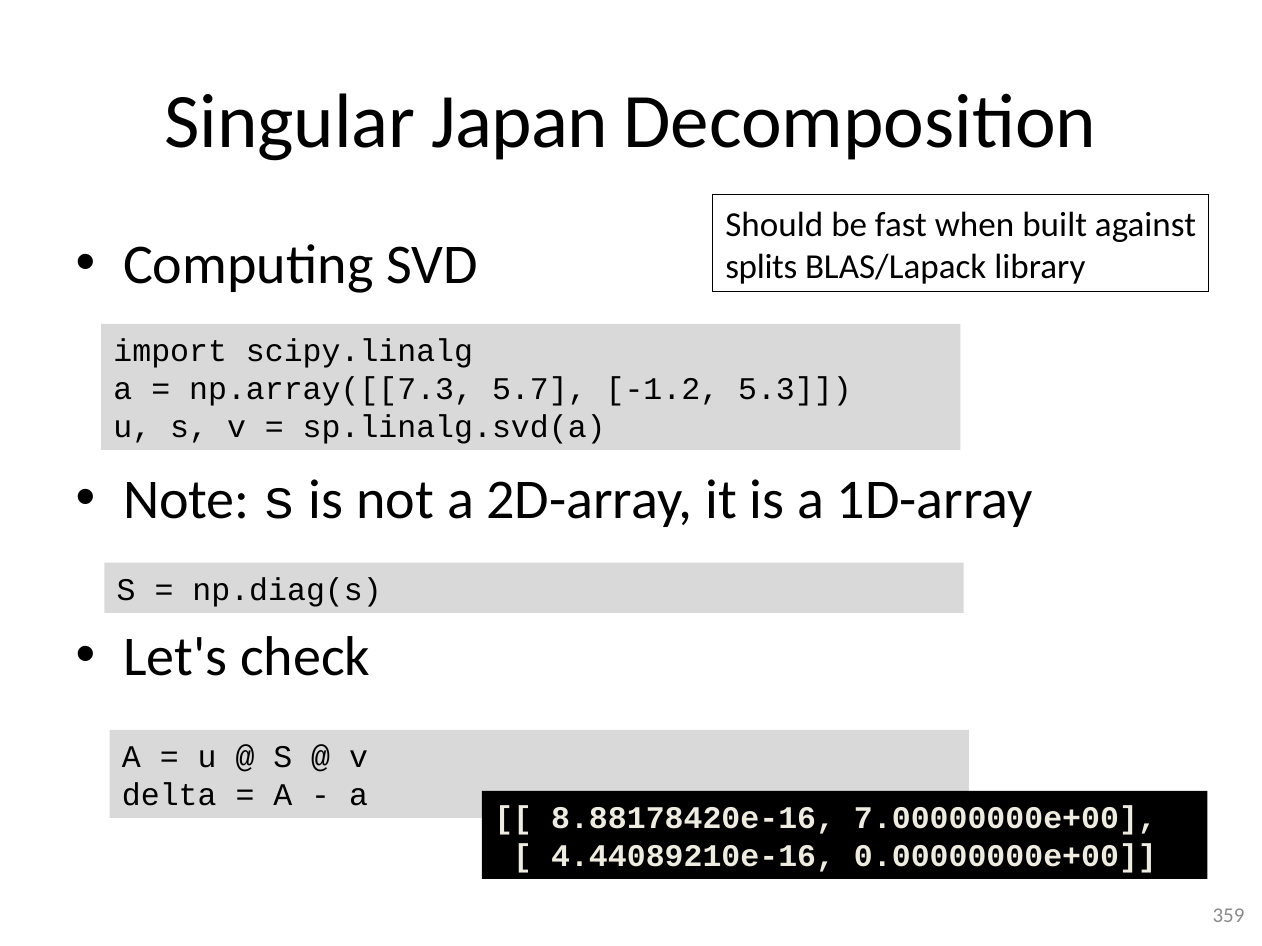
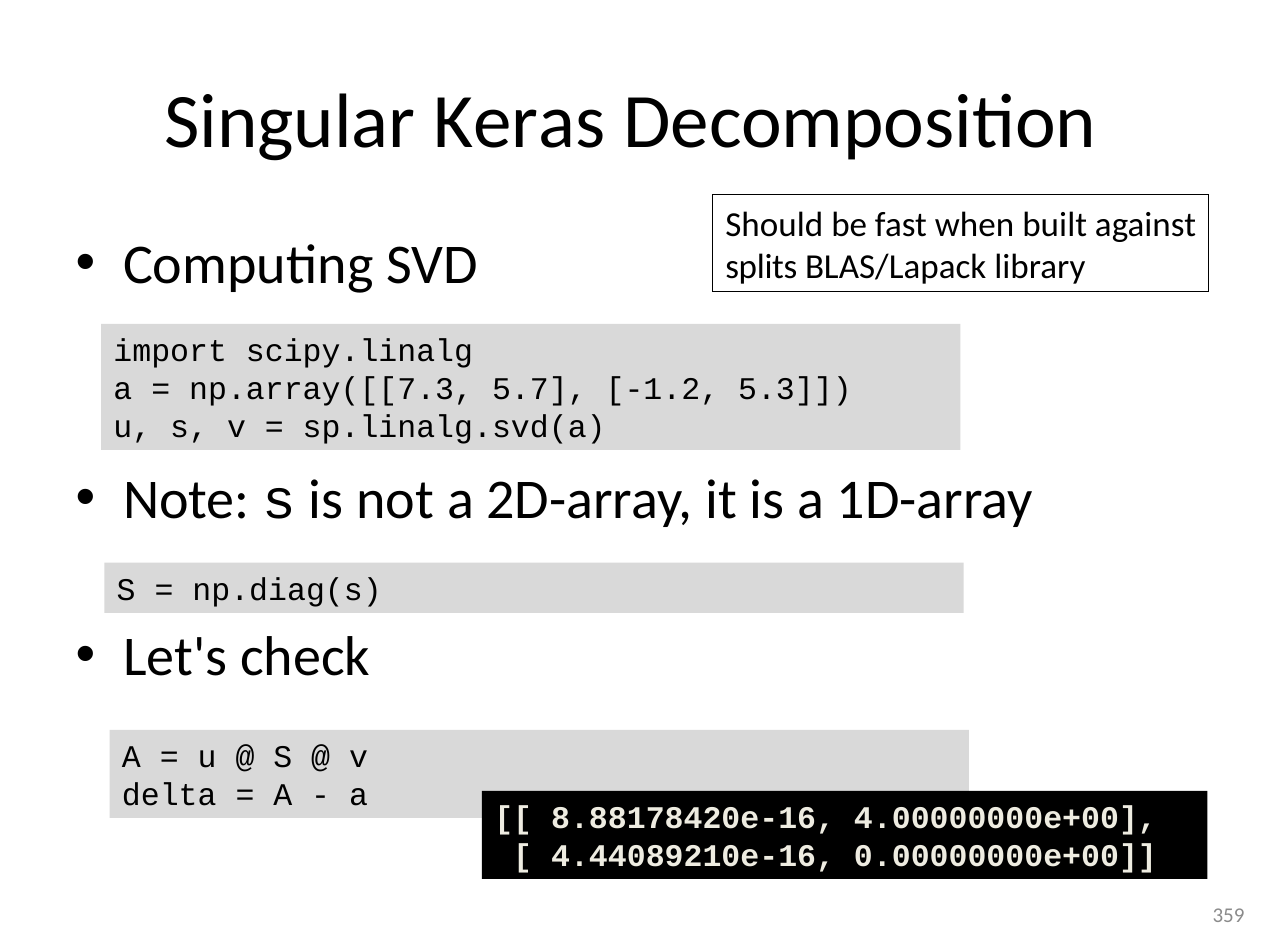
Japan: Japan -> Keras (519, 122)
7.00000000e+00: 7.00000000e+00 -> 4.00000000e+00 (1005, 819)
